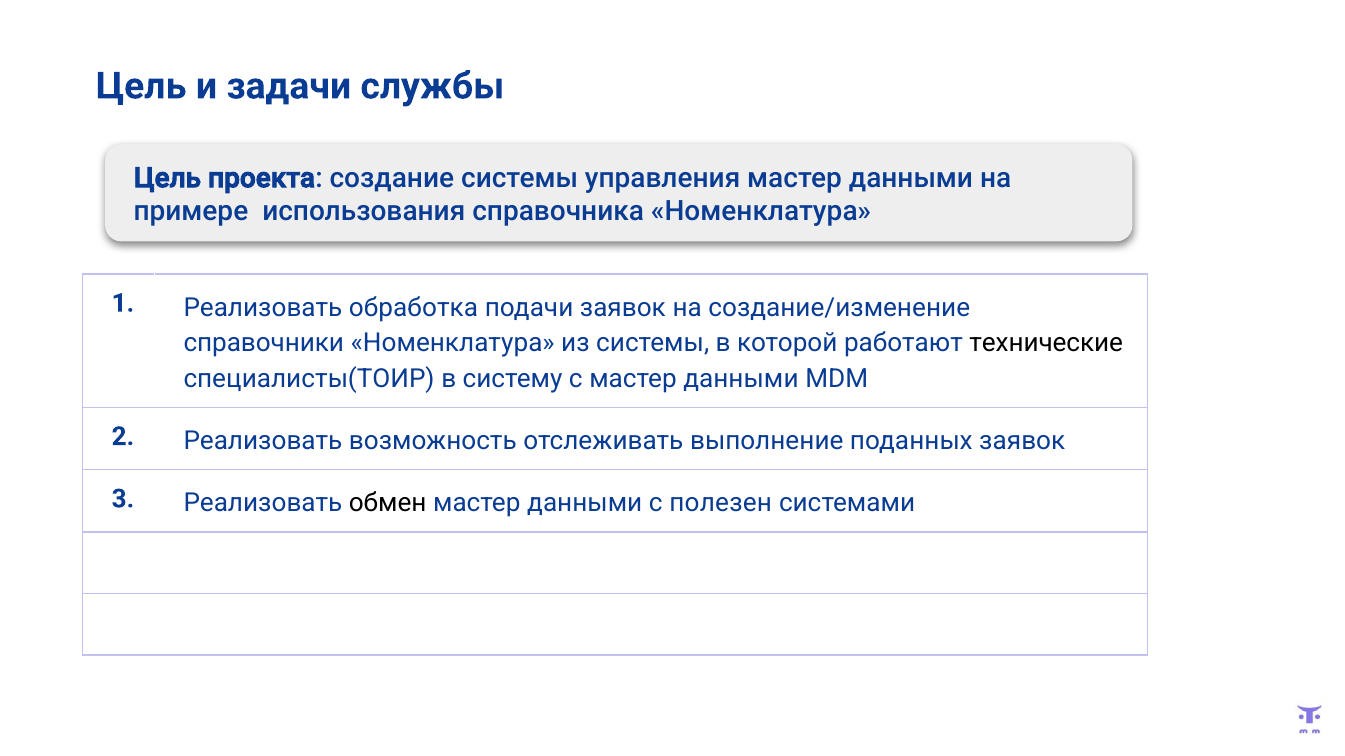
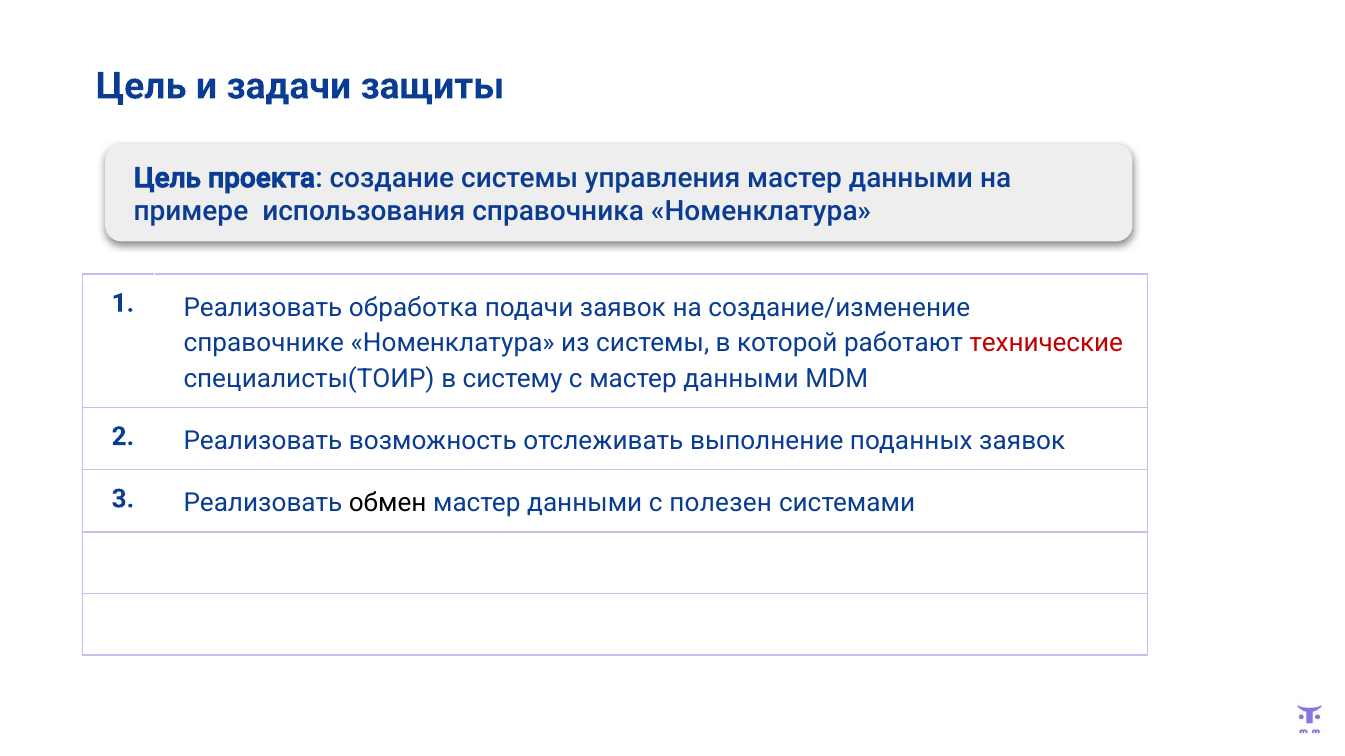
службы: службы -> защиты (432, 86)
справочники: справочники -> справочнике (264, 343)
технические colour: black -> red (1046, 343)
